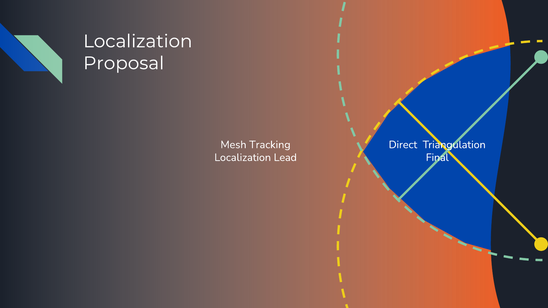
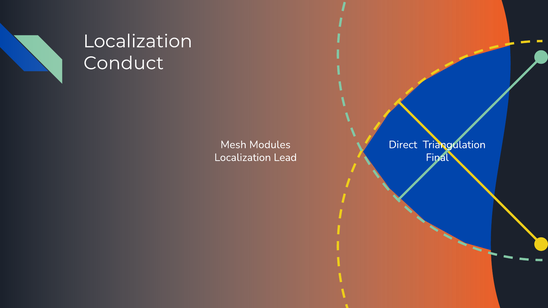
Proposal: Proposal -> Conduct (124, 63)
Tracking: Tracking -> Modules (270, 145)
